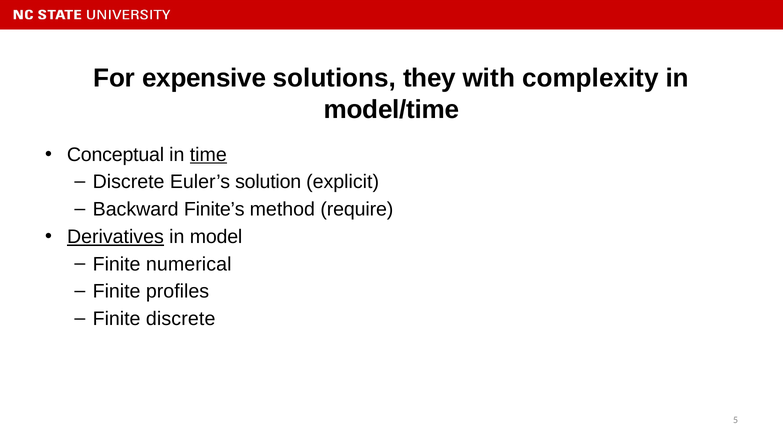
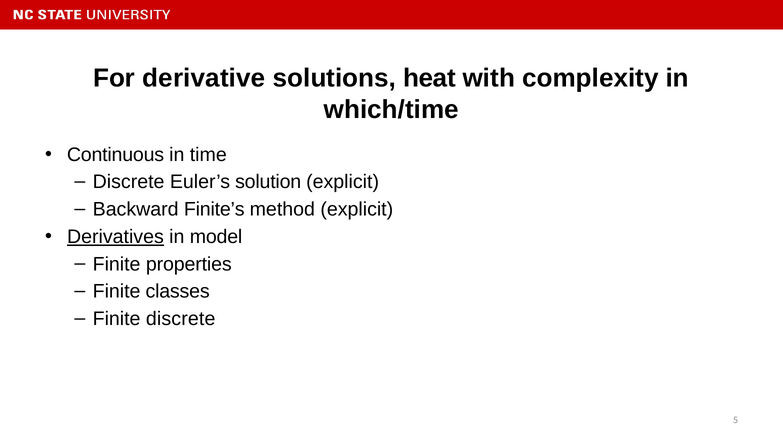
expensive: expensive -> derivative (204, 78)
they: they -> heat (429, 78)
model/time: model/time -> which/time (391, 110)
Conceptual: Conceptual -> Continuous (116, 155)
time underline: present -> none (208, 155)
method require: require -> explicit (357, 210)
numerical: numerical -> properties (189, 264)
profiles: profiles -> classes (178, 292)
